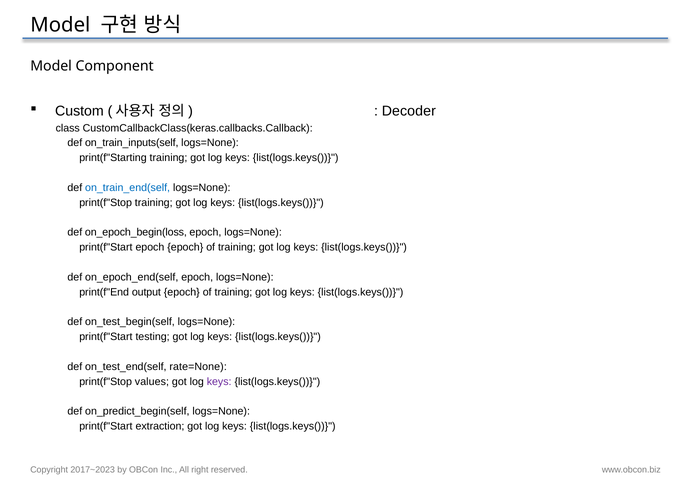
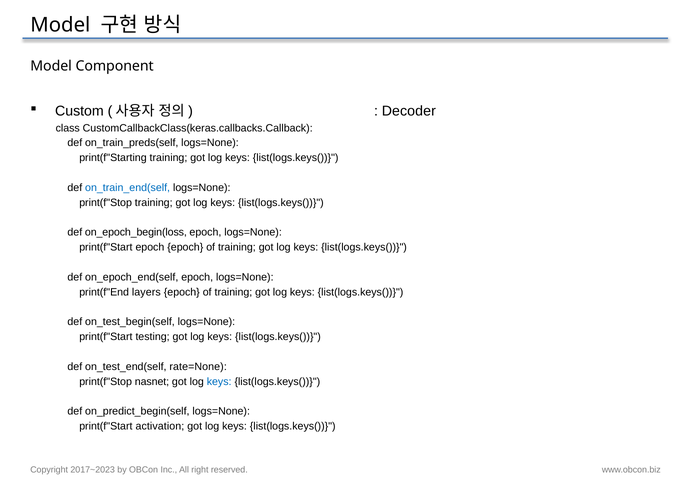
on_train_inputs(self: on_train_inputs(self -> on_train_preds(self (132, 143)
output: output -> layers (146, 292)
values: values -> nasnet (152, 381)
keys colour: purple -> blue (219, 381)
extraction: extraction -> activation (160, 426)
